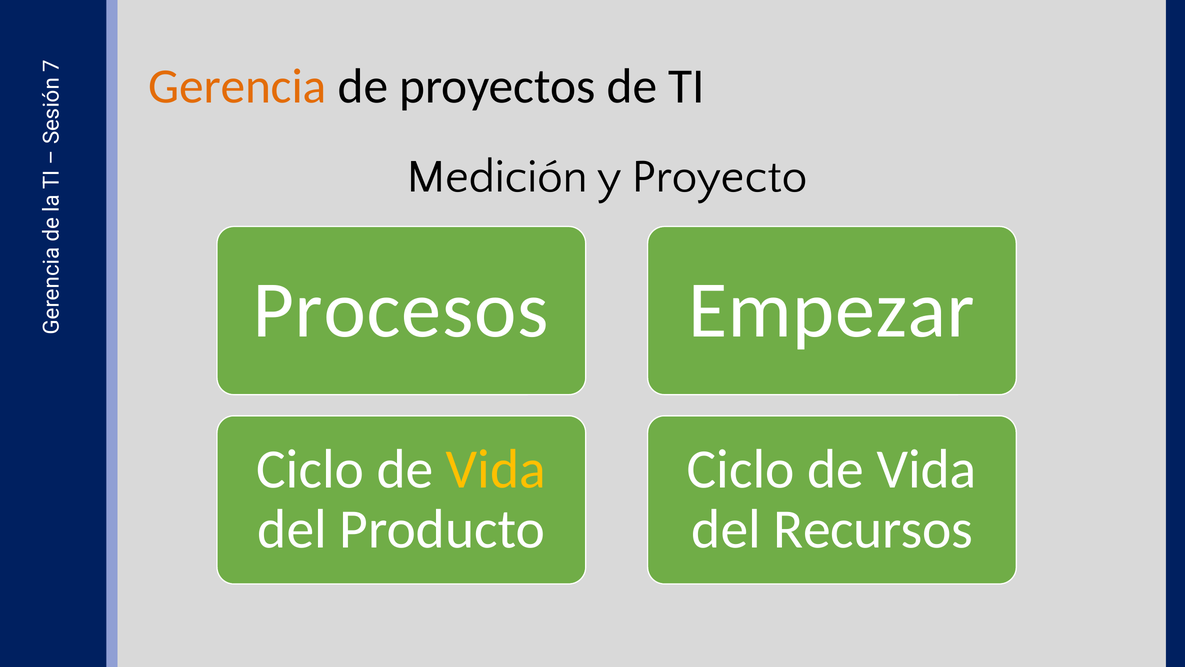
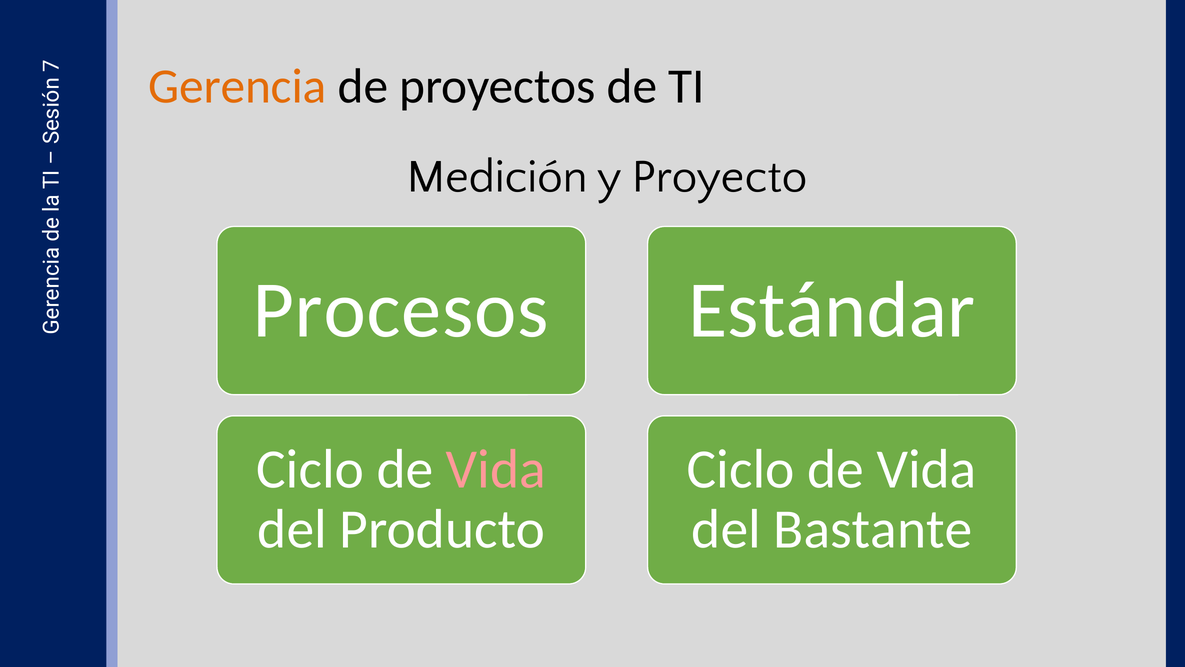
Empezar: Empezar -> Estándar (832, 310)
Vida colour: yellow -> pink (496, 469)
Recursos: Recursos -> Bastante (873, 529)
